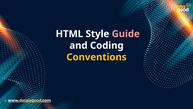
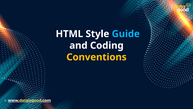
Guide colour: pink -> light blue (126, 34)
